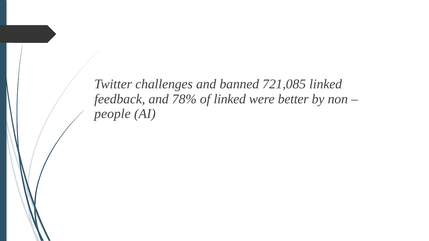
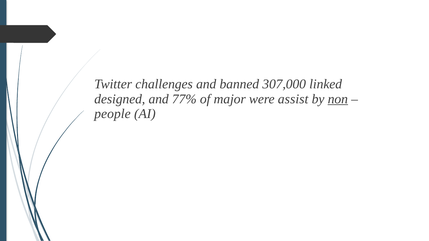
721,085: 721,085 -> 307,000 (284, 84)
feedback: feedback -> designed (120, 99)
78%: 78% -> 77% (184, 99)
of linked: linked -> major (230, 99)
better: better -> assist (293, 99)
non underline: none -> present (338, 99)
